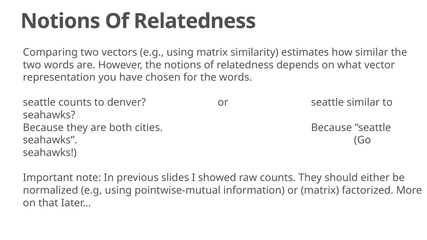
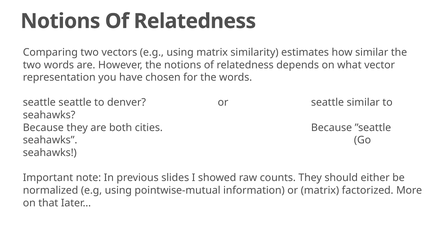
seattle counts: counts -> seattle (75, 103)
